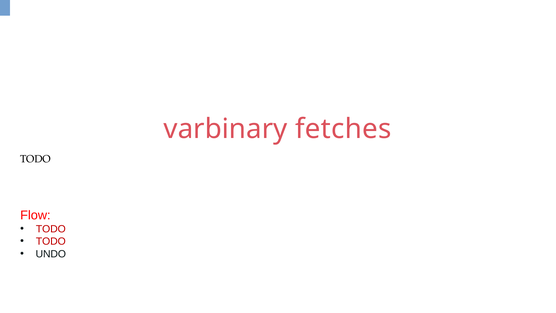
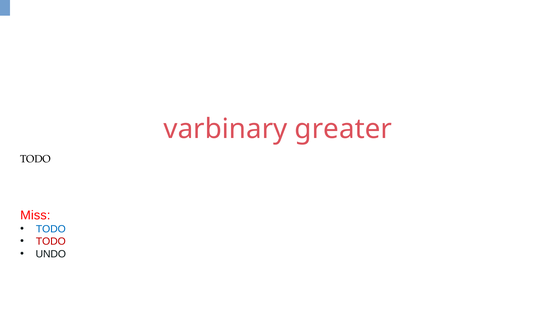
fetches: fetches -> greater (343, 129)
Flow: Flow -> Miss (35, 215)
TODO colour: red -> blue (51, 229)
